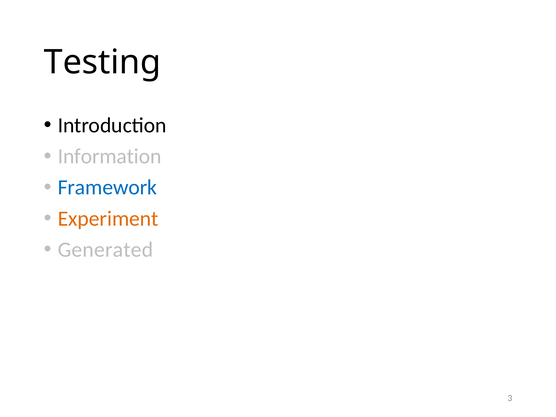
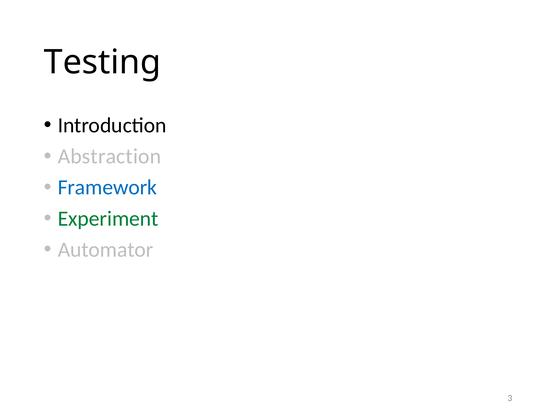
Information: Information -> Abstraction (109, 156)
Experiment colour: orange -> green (108, 219)
Generated: Generated -> Automator (106, 250)
